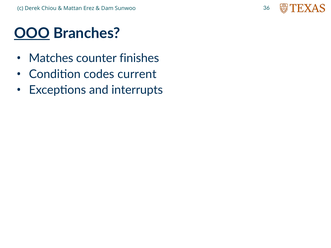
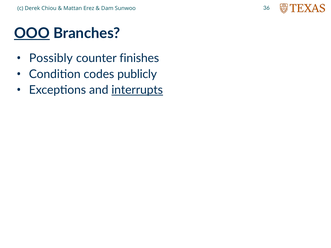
Matches: Matches -> Possibly (51, 58)
current: current -> publicly (137, 74)
interrupts underline: none -> present (137, 90)
